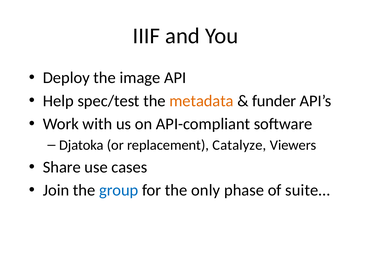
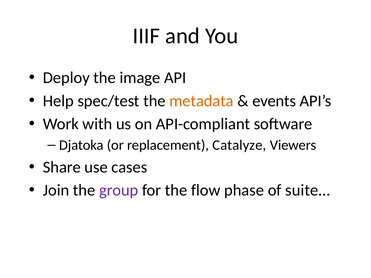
funder: funder -> events (274, 101)
group colour: blue -> purple (119, 190)
only: only -> flow (206, 190)
